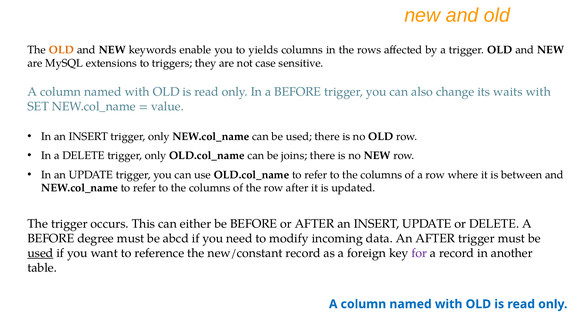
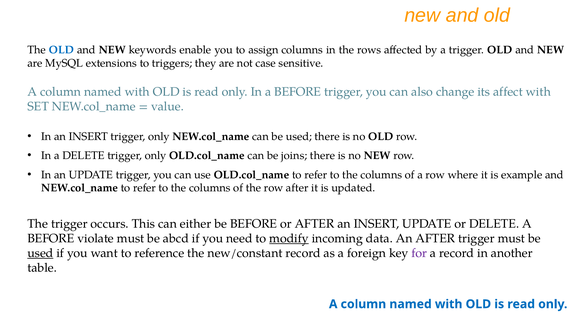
OLD colour: orange -> blue (61, 50)
yields: yields -> assign (263, 50)
waits: waits -> affect (508, 92)
between: between -> example (522, 175)
degree: degree -> violate (96, 238)
modify underline: none -> present (289, 238)
